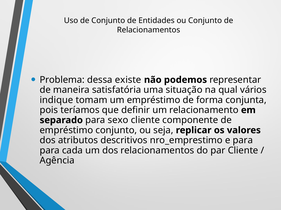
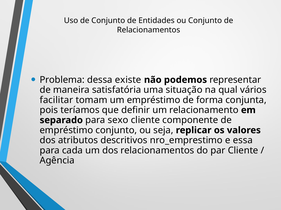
indique: indique -> facilitar (56, 100)
e para: para -> essa (243, 141)
